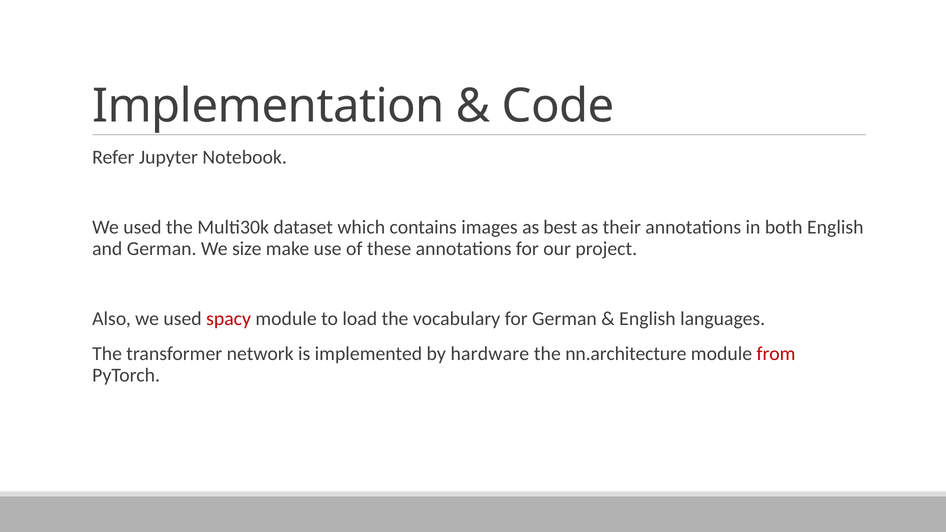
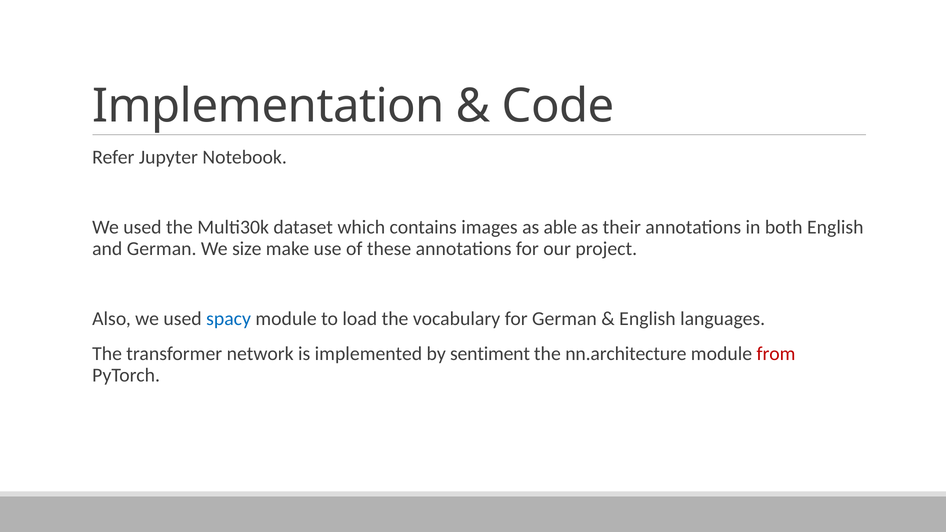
best: best -> able (560, 227)
spacy colour: red -> blue (229, 319)
hardware: hardware -> sentiment (490, 354)
